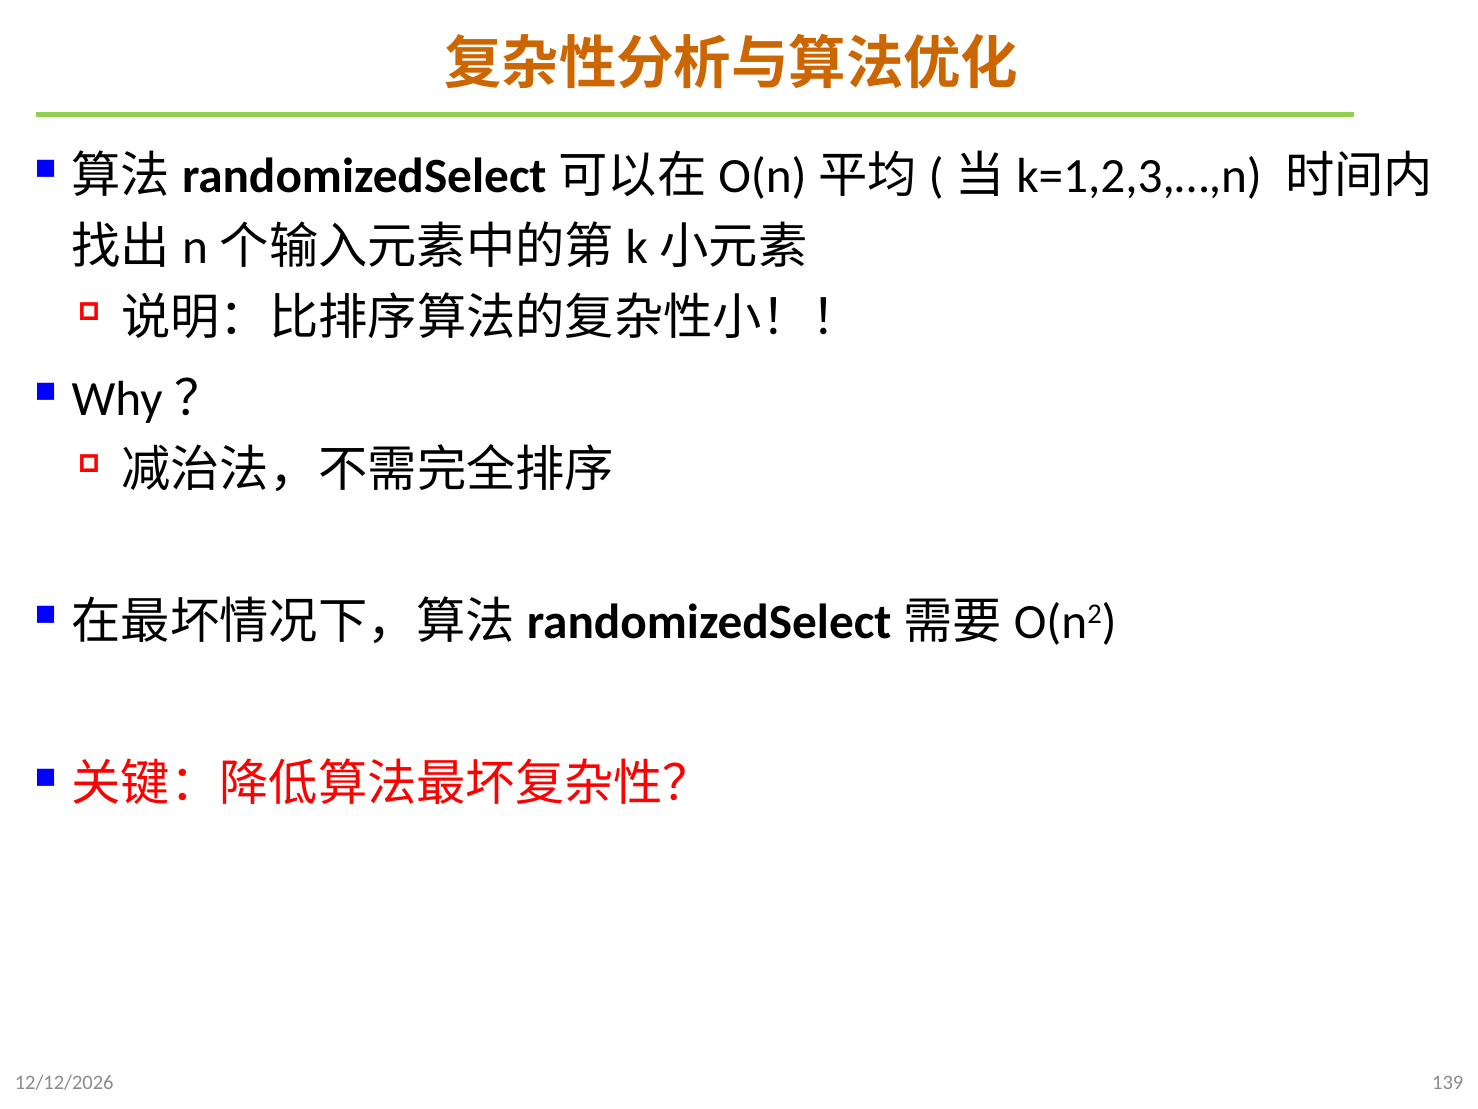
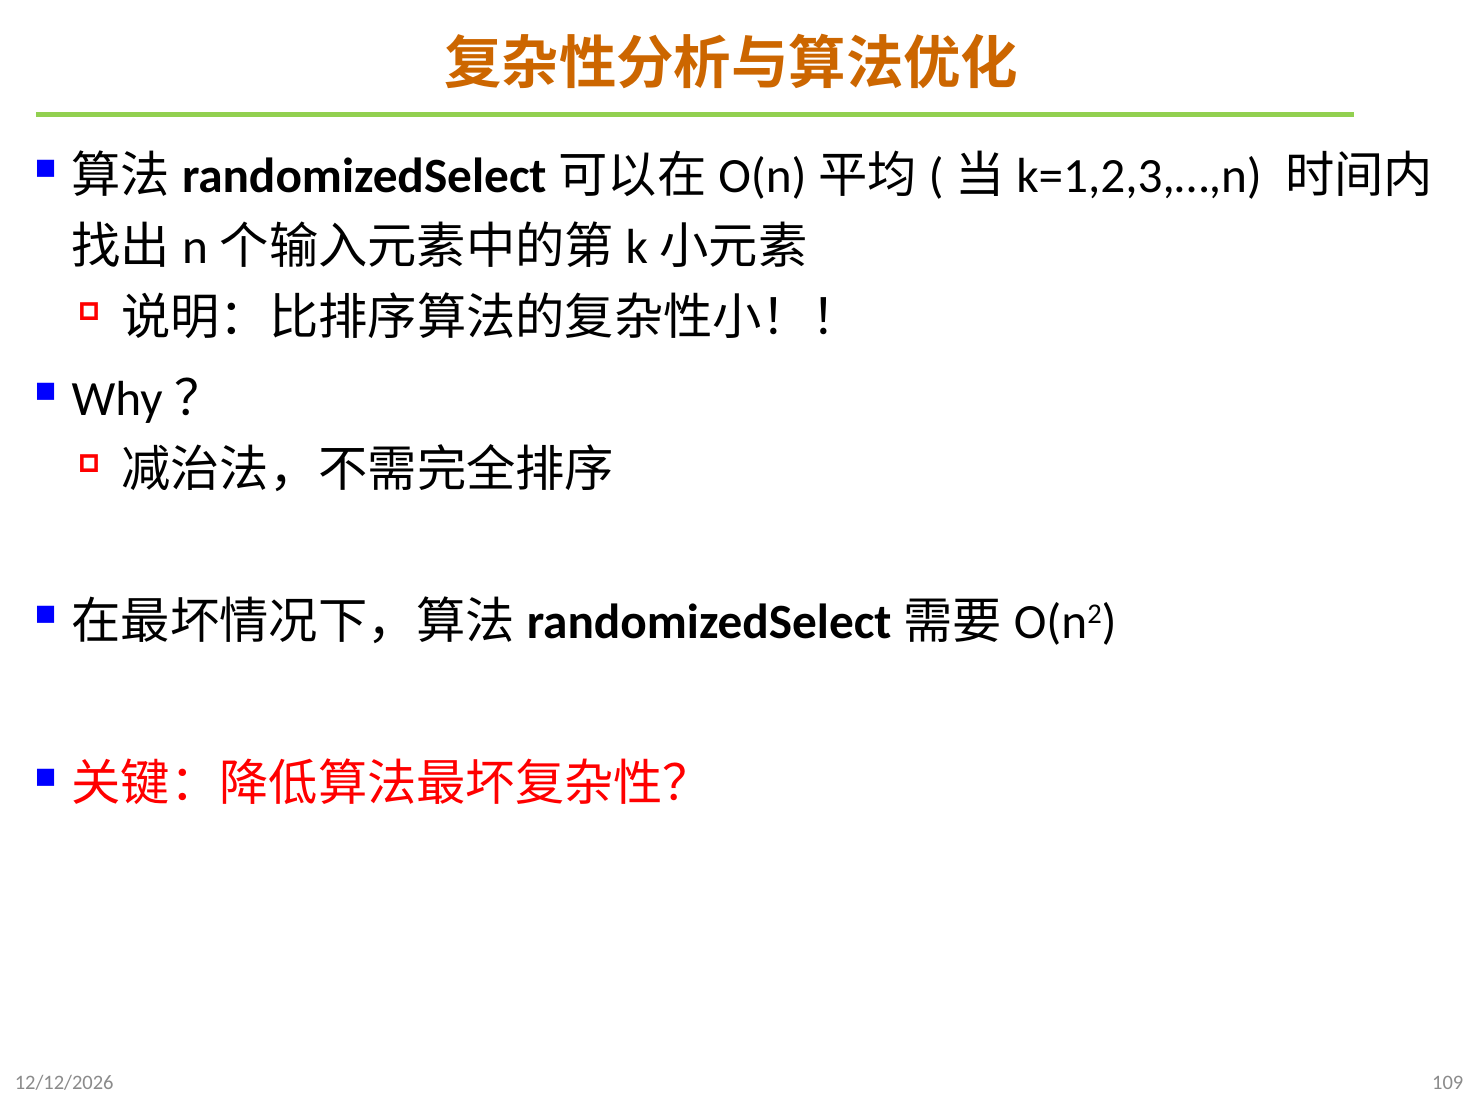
139: 139 -> 109 (1448, 1082)
